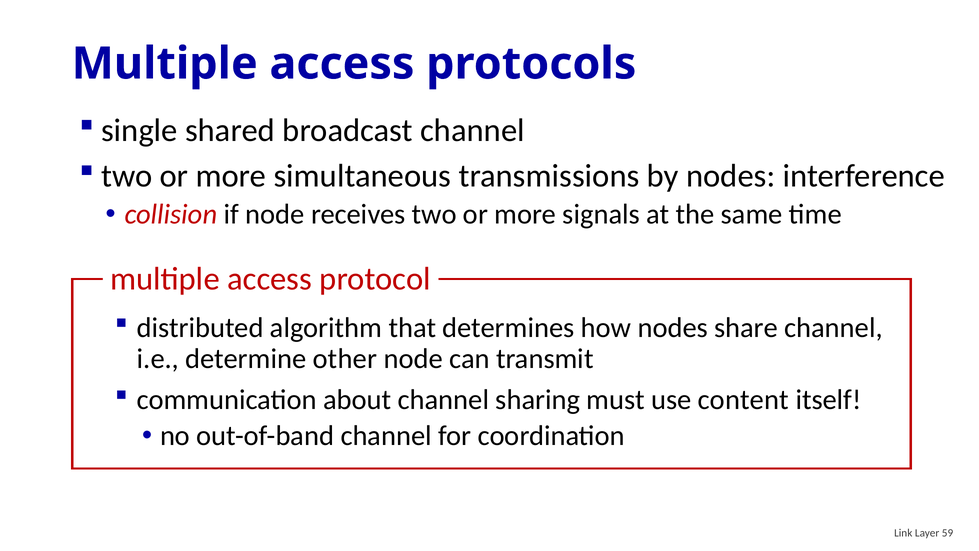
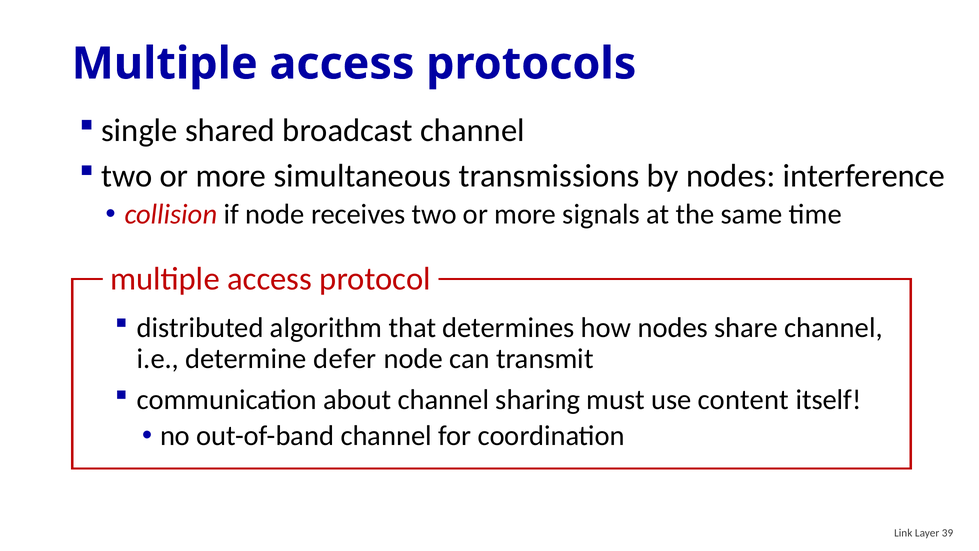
other: other -> defer (345, 359)
59: 59 -> 39 (948, 533)
